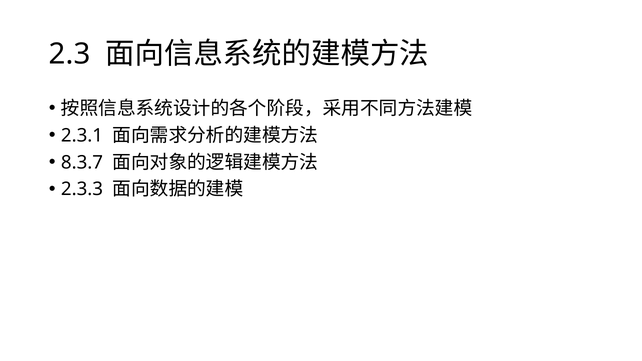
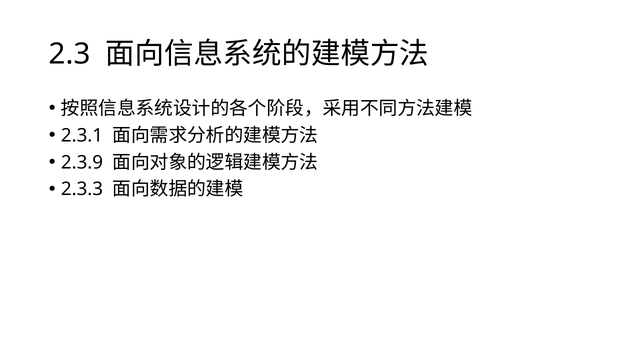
8.3.7: 8.3.7 -> 2.3.9 (82, 162)
